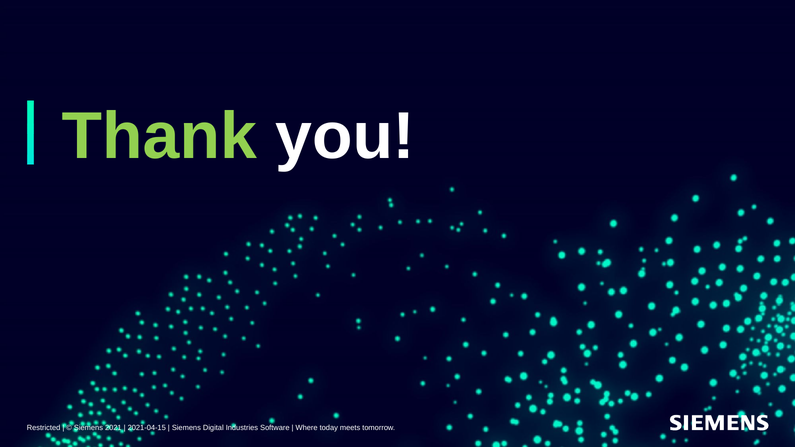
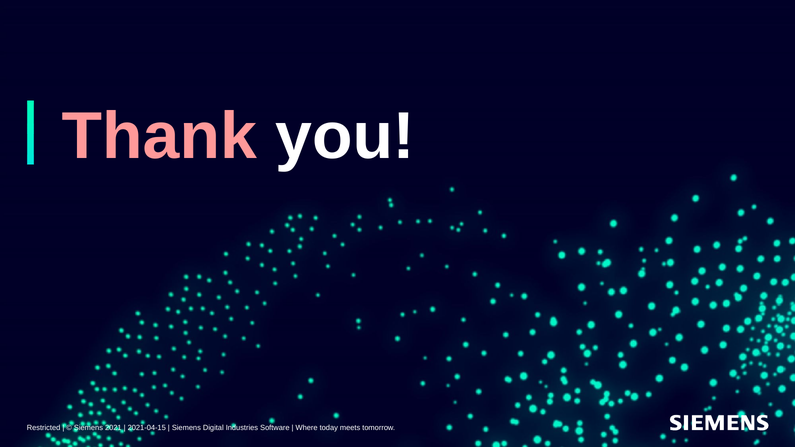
Thank colour: light green -> pink (159, 137)
